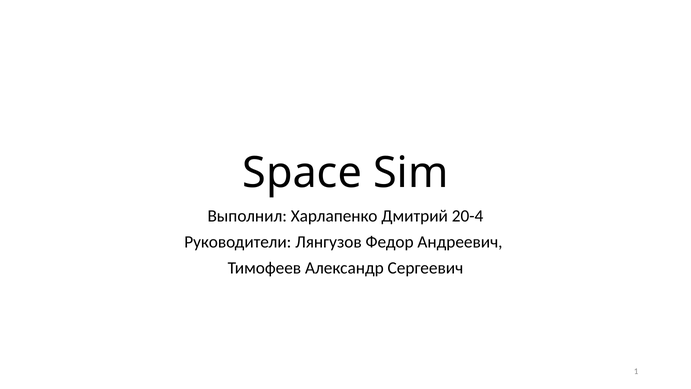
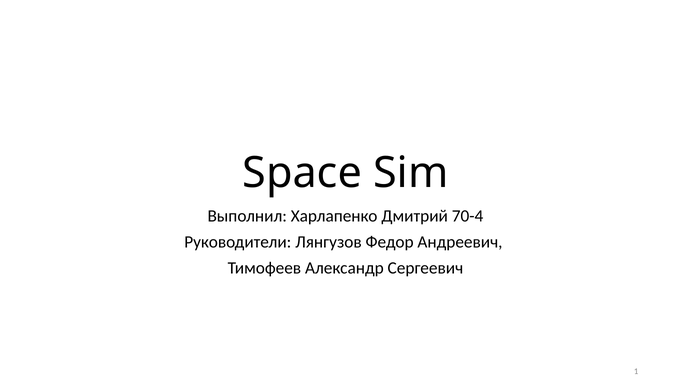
20-4: 20-4 -> 70-4 (468, 216)
